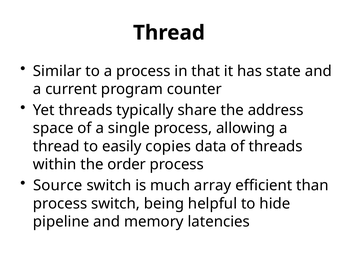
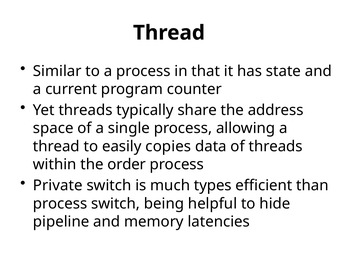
Source: Source -> Private (58, 185)
array: array -> types (213, 185)
